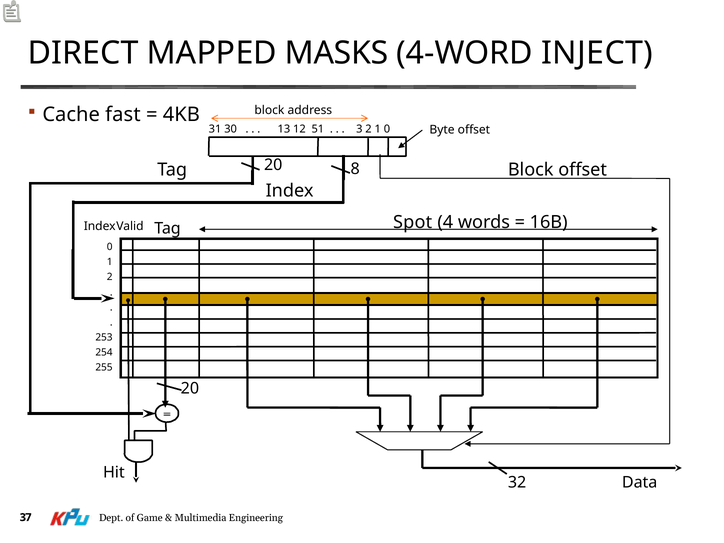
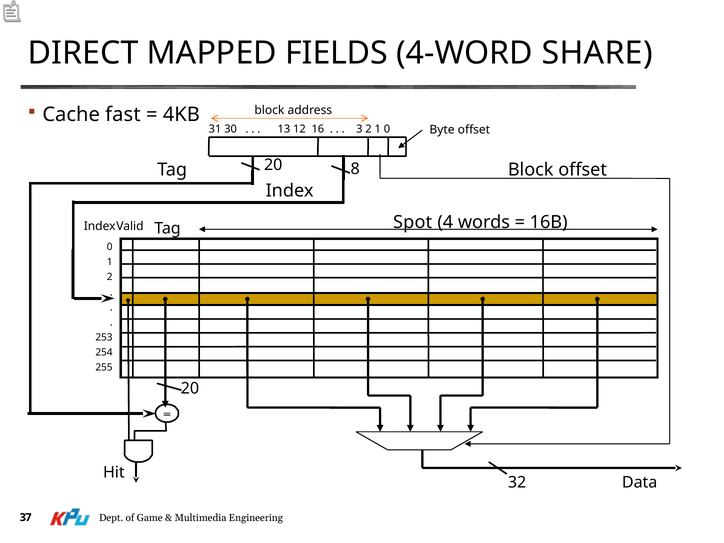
MASKS: MASKS -> FIELDS (337, 53)
INJECT: INJECT -> SHARE (597, 53)
51: 51 -> 16 (318, 129)
